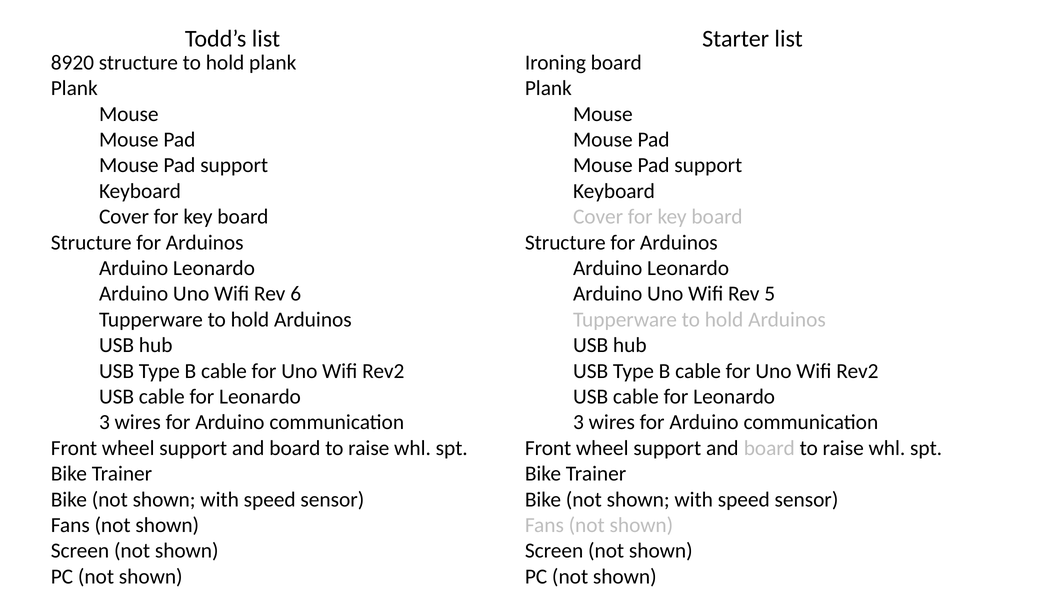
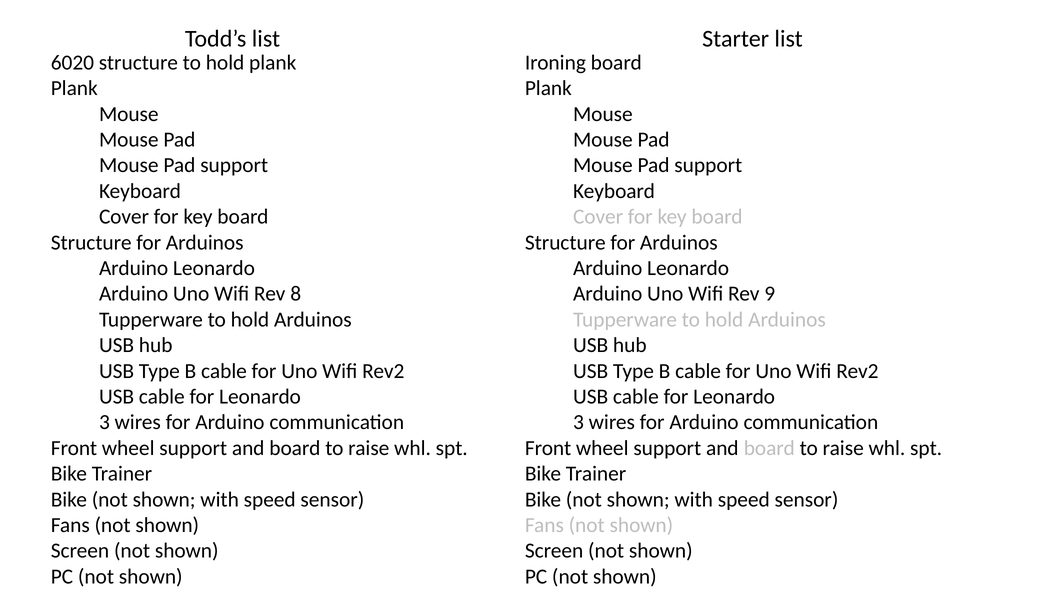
8920: 8920 -> 6020 (72, 63)
6: 6 -> 8 (296, 294)
5: 5 -> 9 (770, 294)
